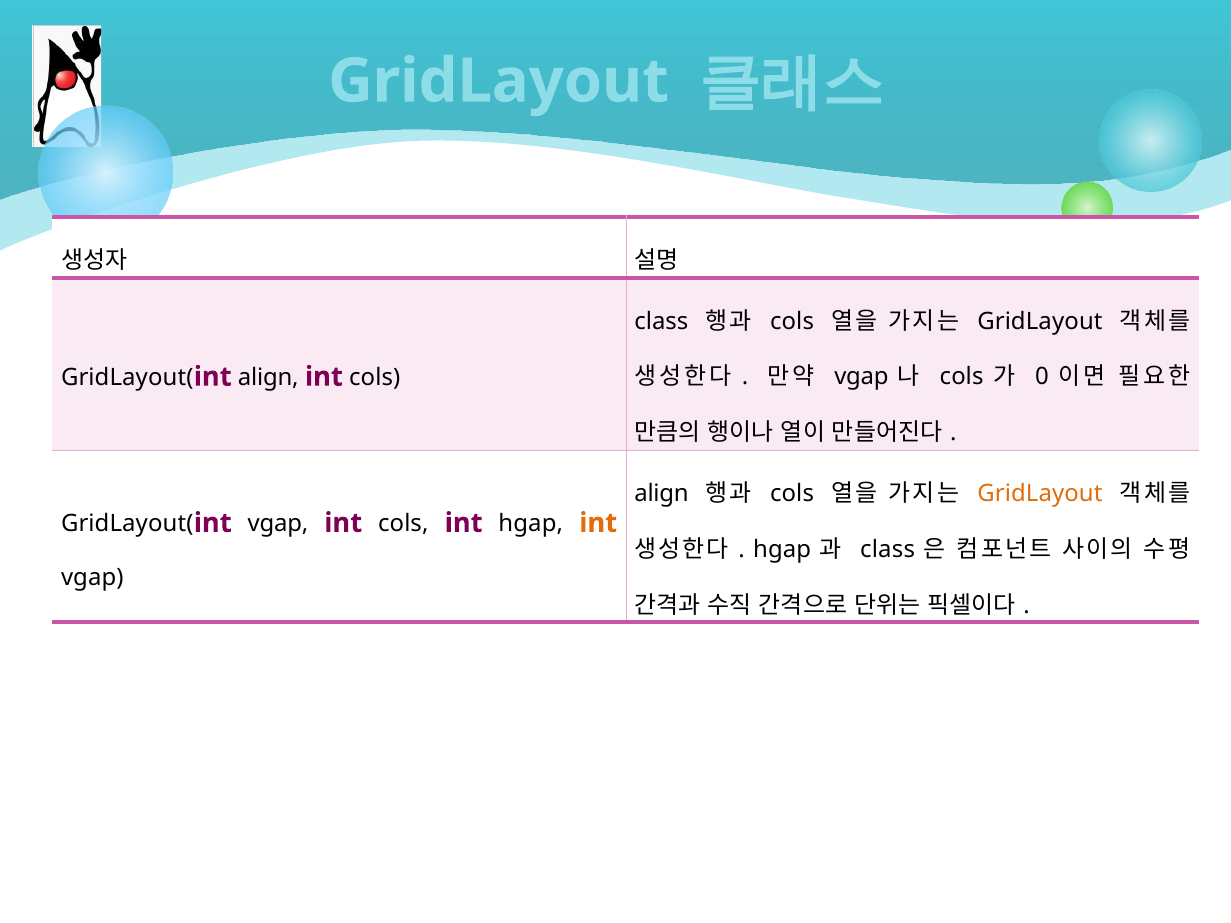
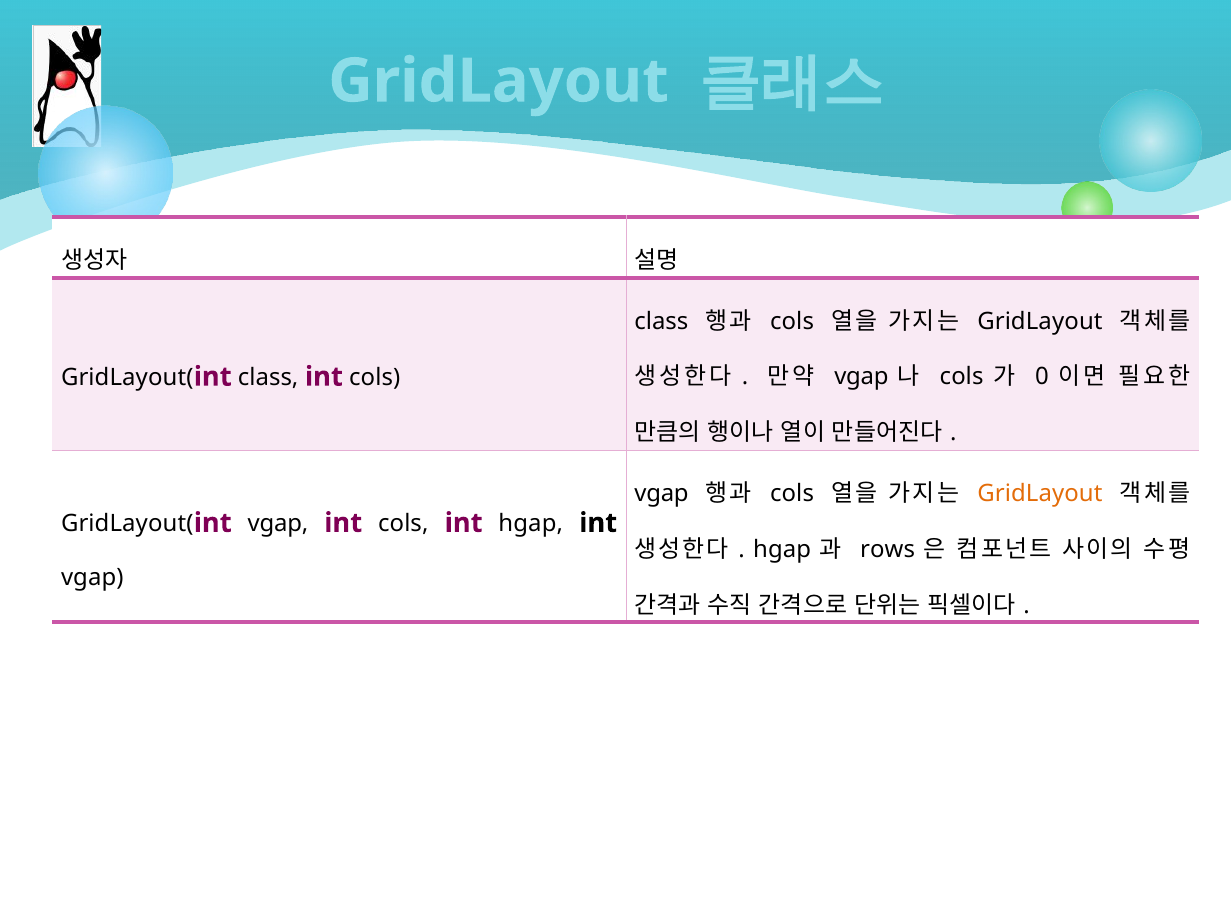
GridLayout(int align: align -> class (268, 378)
align: align -> vgap (662, 494)
int colour: orange -> black (598, 523)
class: class -> rows (888, 549)
